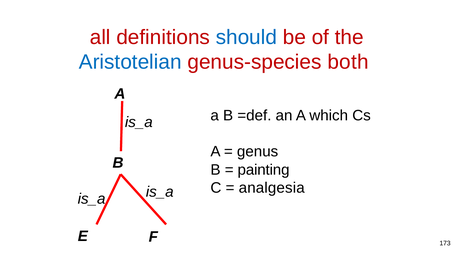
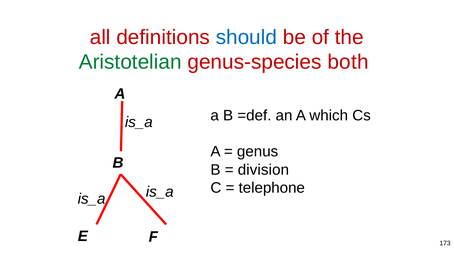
Aristotelian colour: blue -> green (130, 62)
painting: painting -> division (263, 170)
analgesia: analgesia -> telephone (272, 188)
